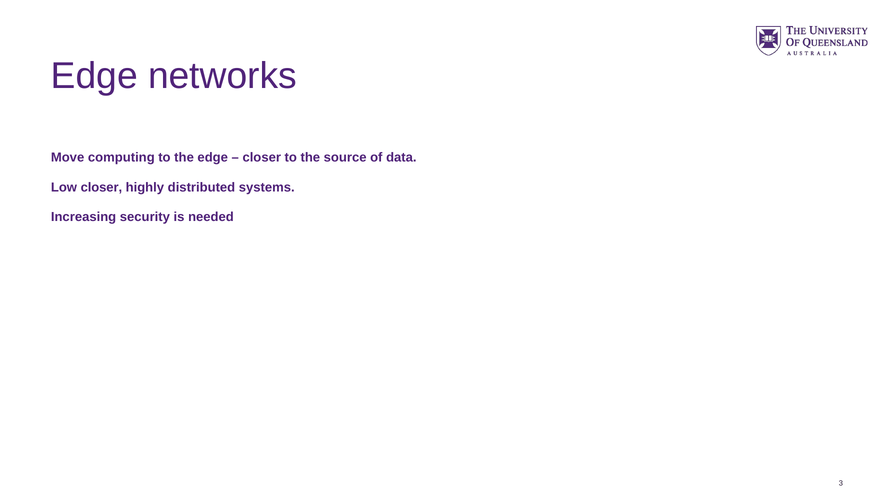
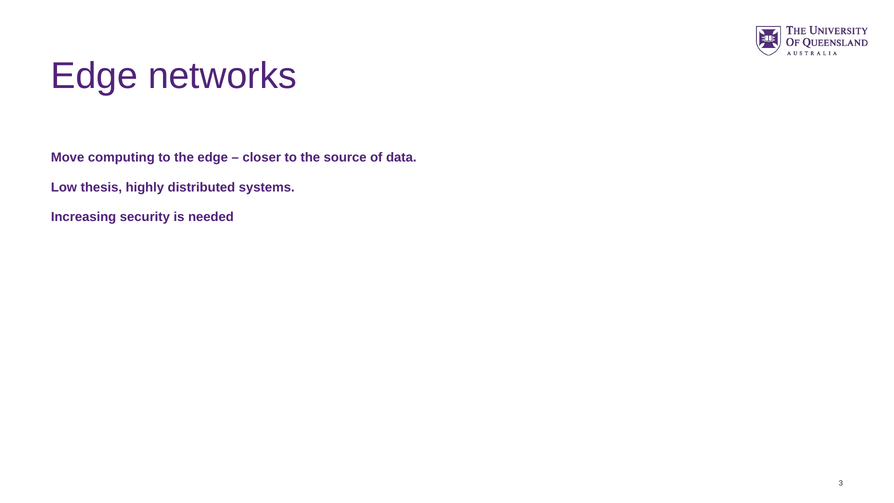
Low closer: closer -> thesis (101, 187)
